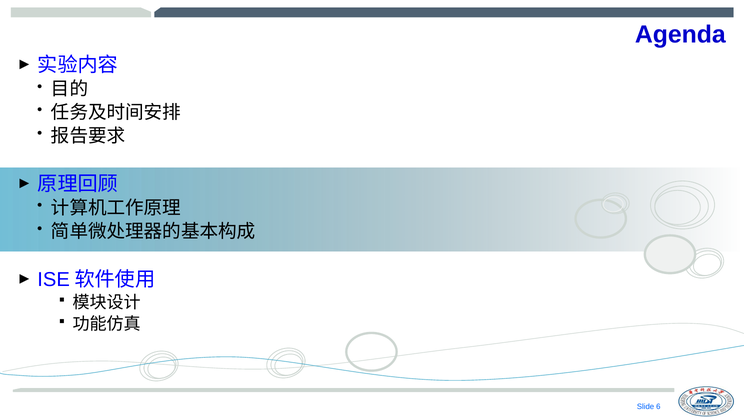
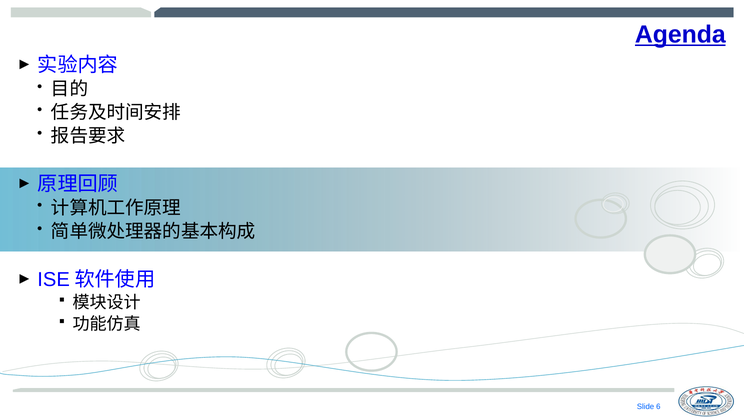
Agenda underline: none -> present (680, 35)
